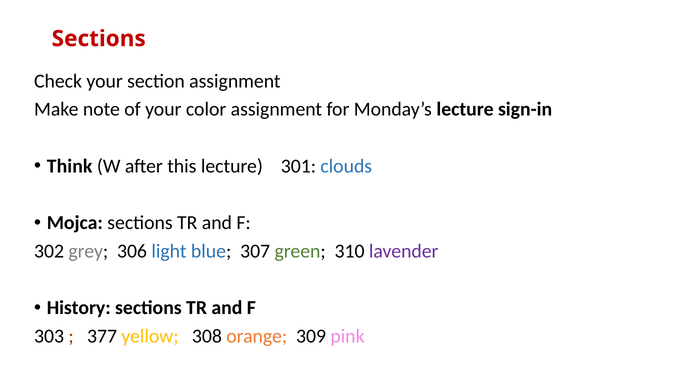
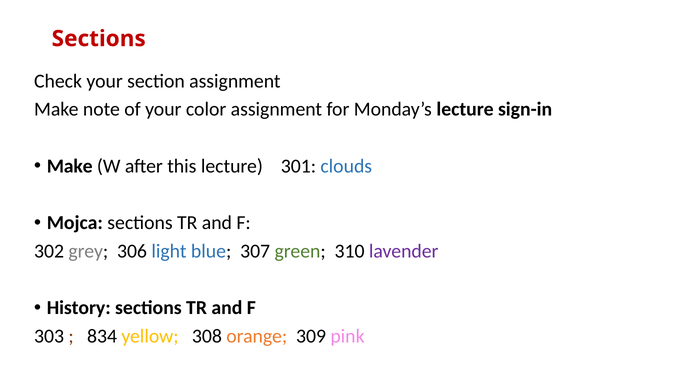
Think: Think -> Make (70, 166)
377: 377 -> 834 (102, 336)
